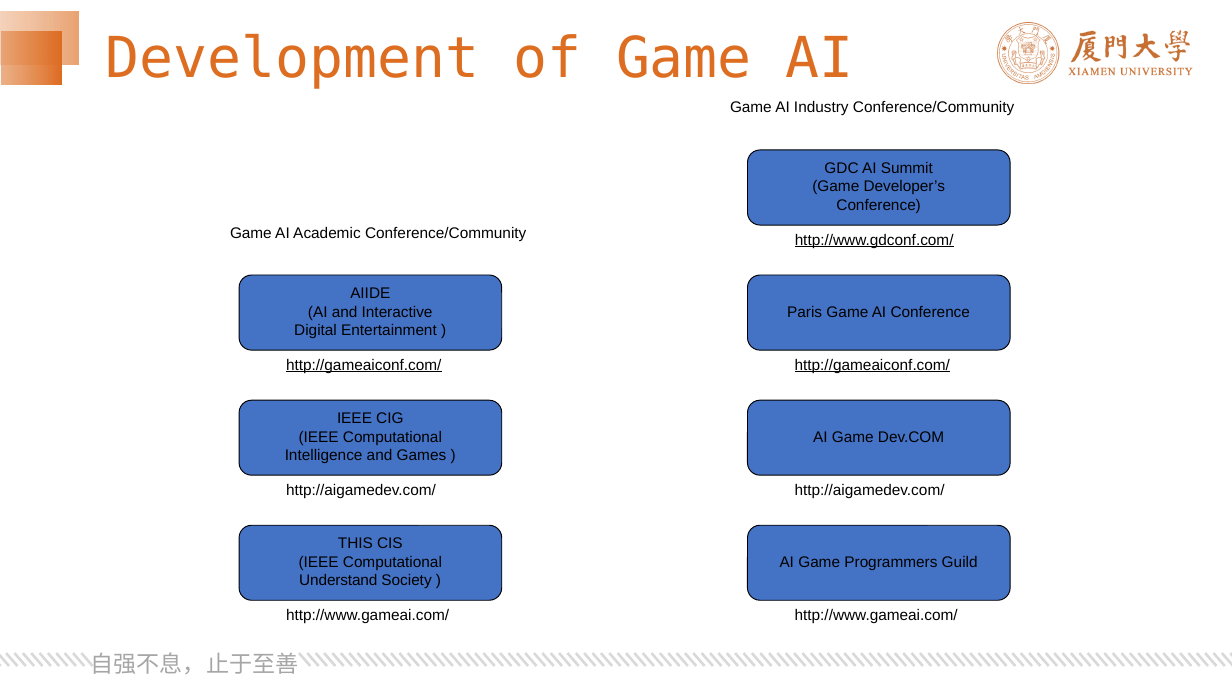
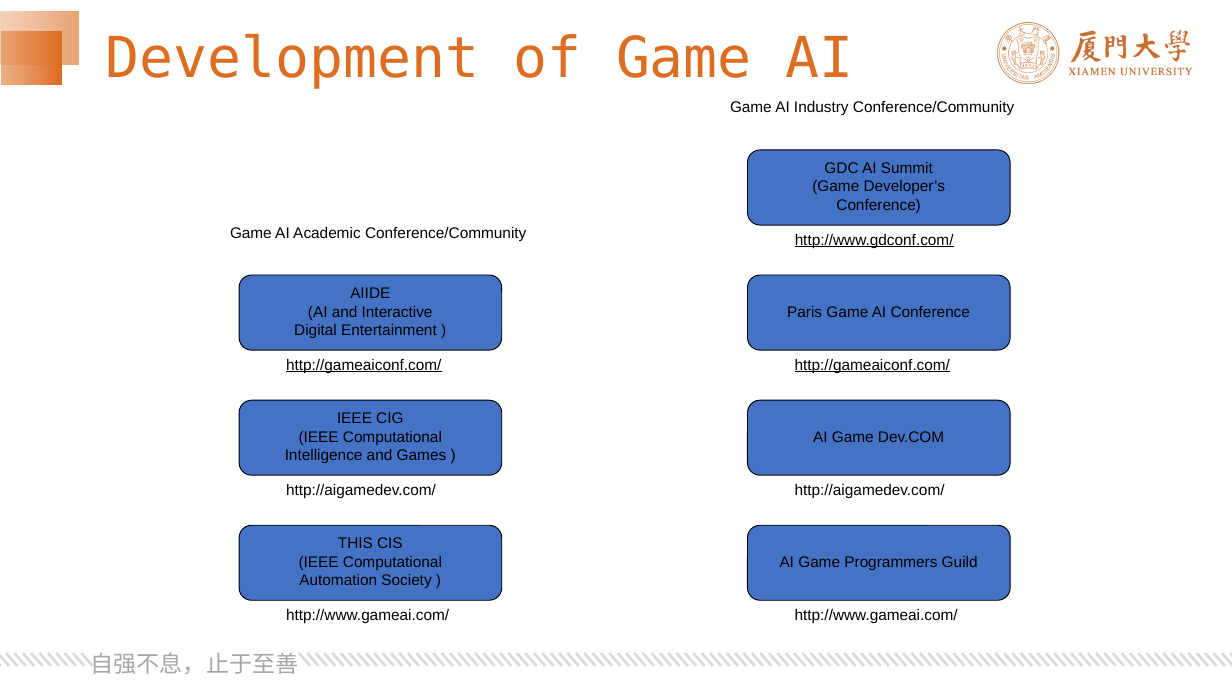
Understand: Understand -> Automation (338, 581)
